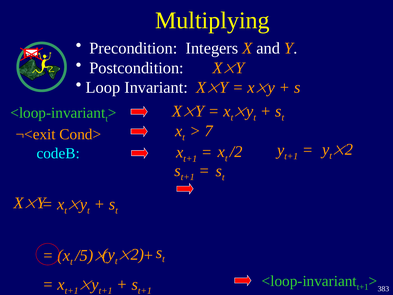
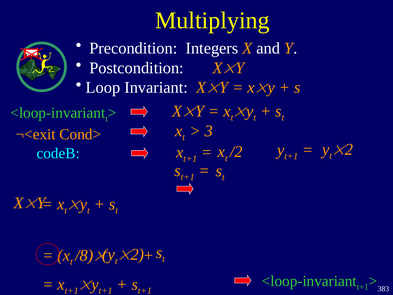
7: 7 -> 3 (209, 131)
/5: /5 -> /8 (84, 255)
